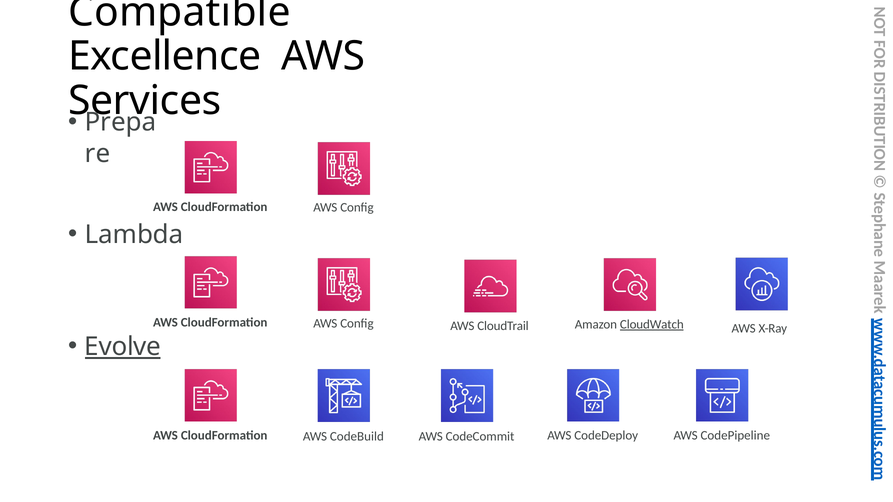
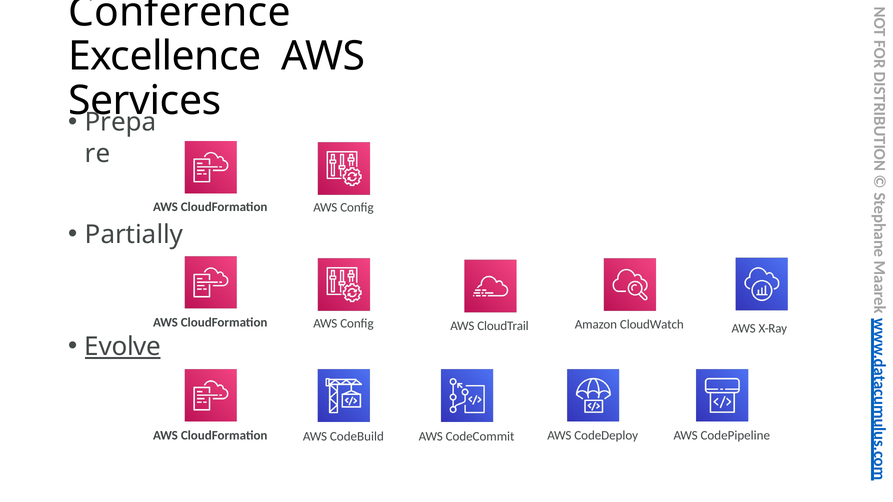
Compatible: Compatible -> Conference (179, 12)
Lambda: Lambda -> Partially (134, 235)
CloudWatch underline: present -> none (652, 325)
